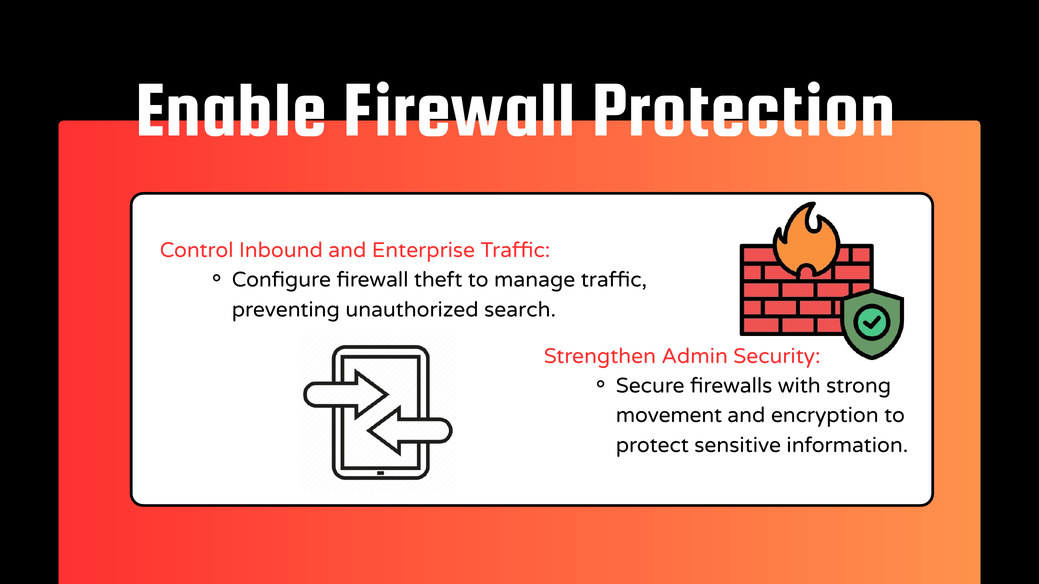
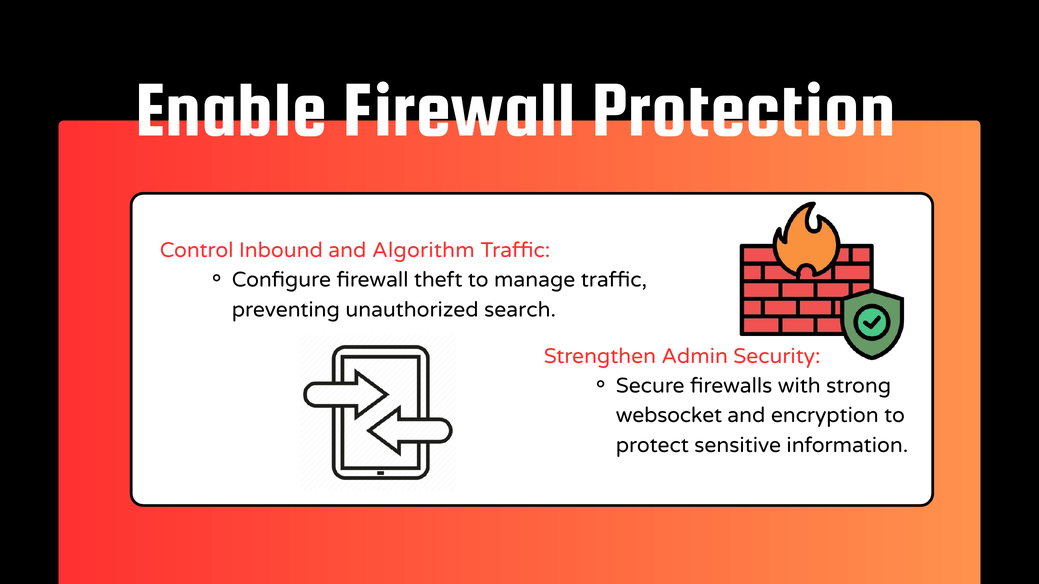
Enterprise: Enterprise -> Algorithm (423, 251)
movement: movement -> websocket (669, 416)
